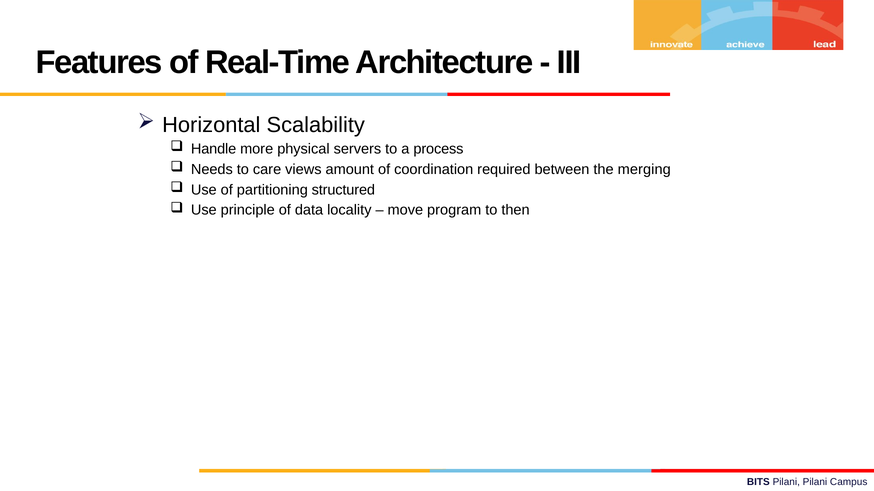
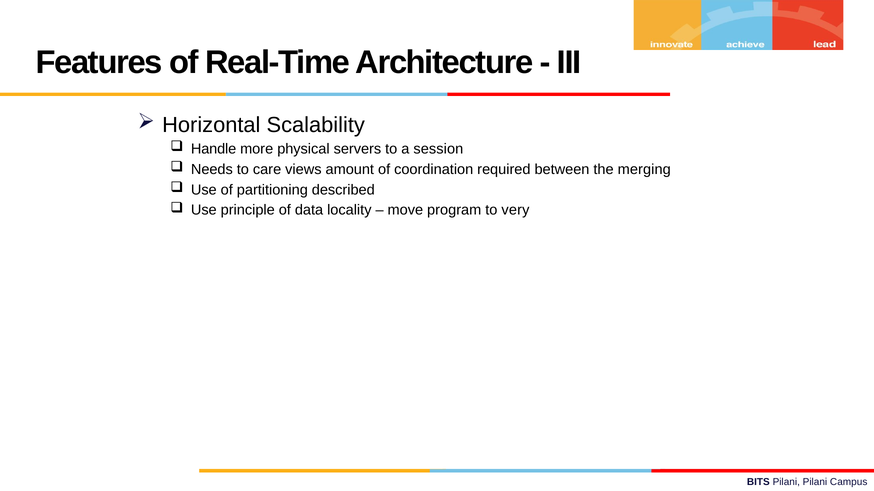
process: process -> session (438, 149)
structured: structured -> described (343, 190)
then: then -> very (515, 210)
